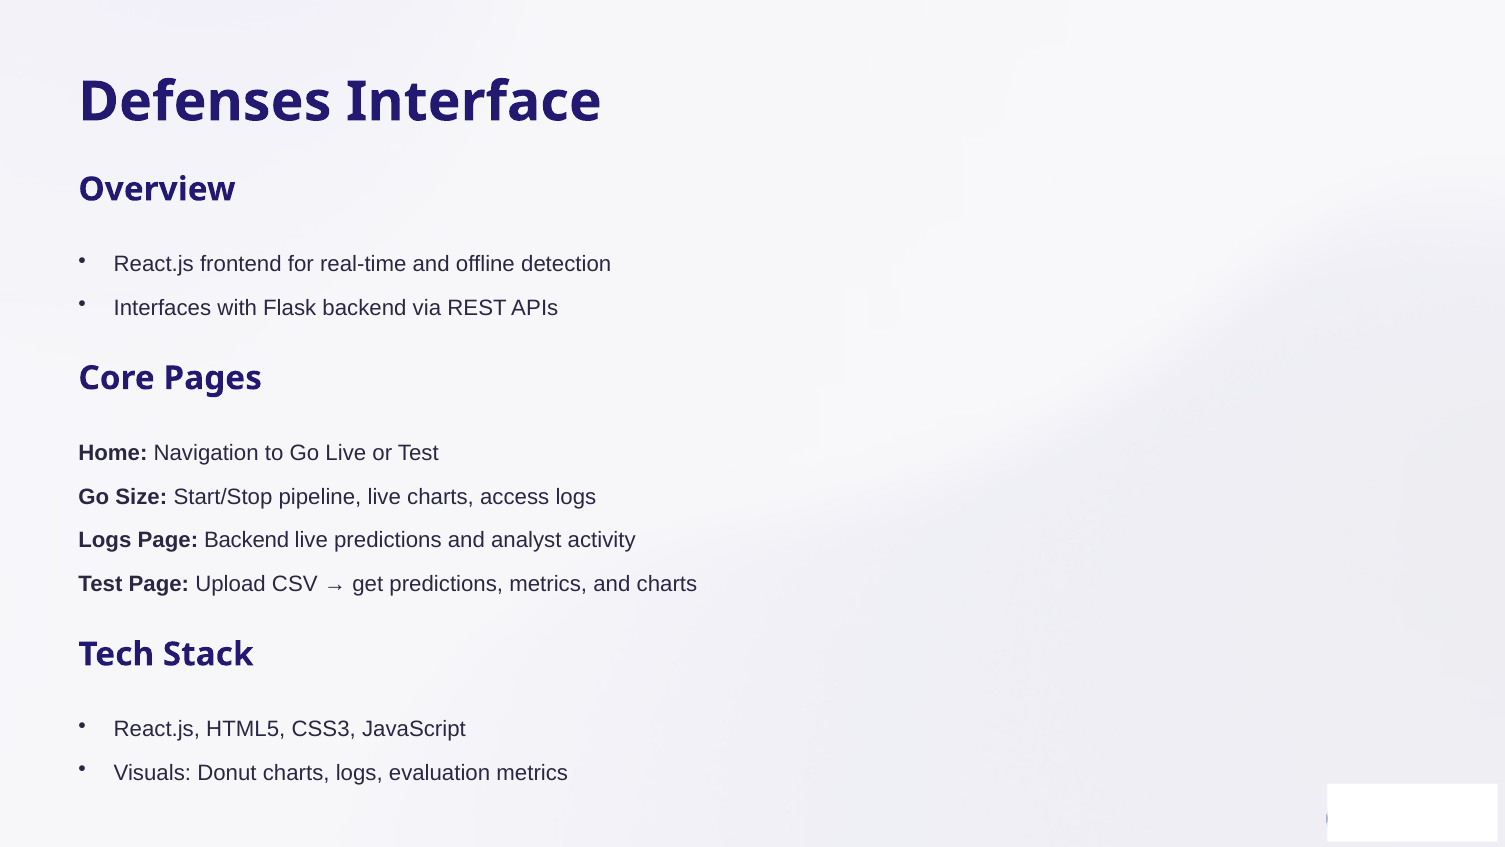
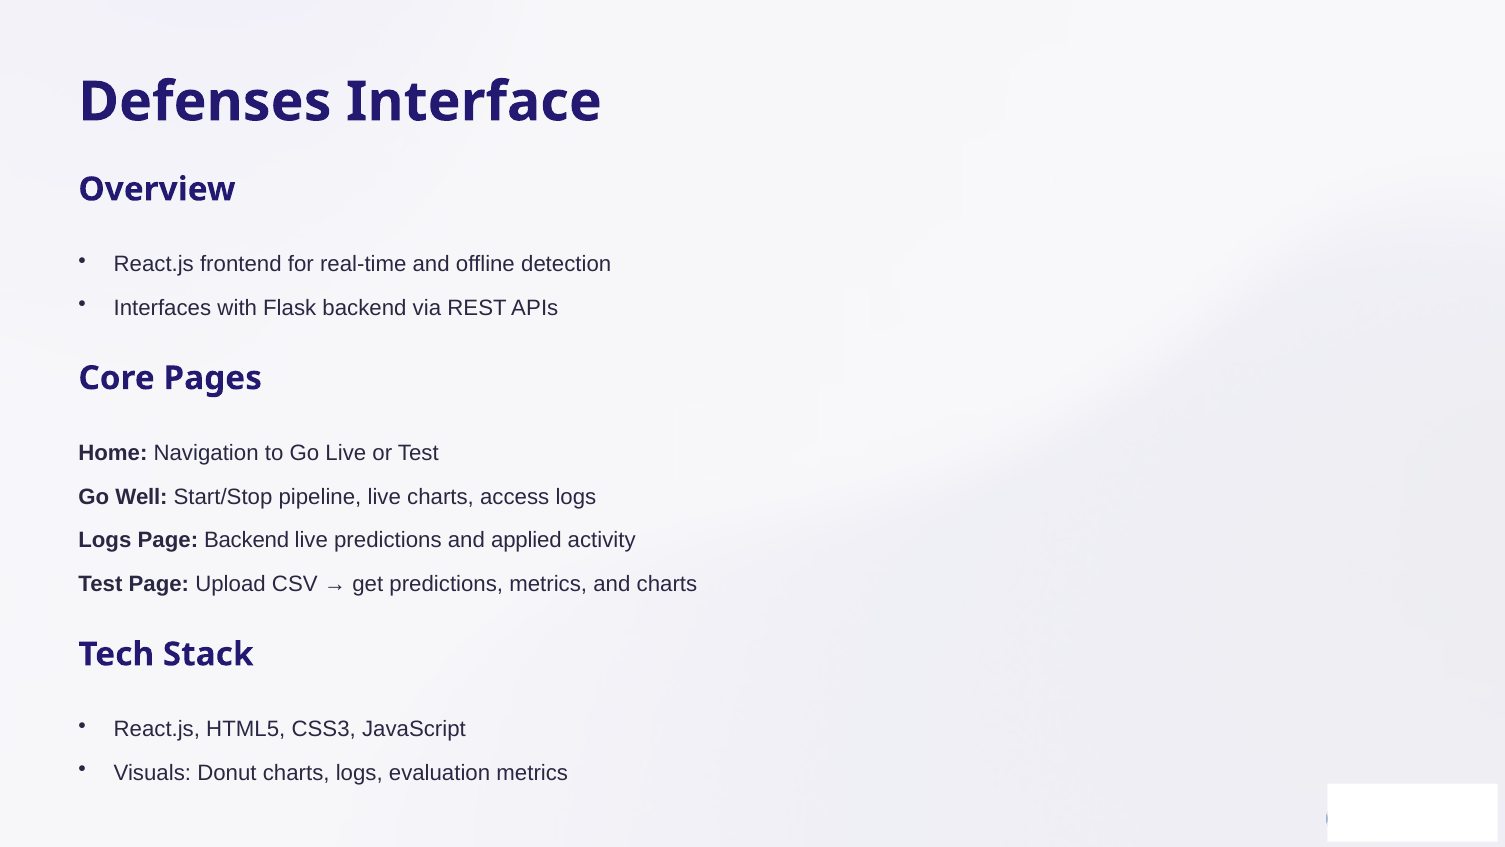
Size: Size -> Well (141, 497)
analyst: analyst -> applied (526, 540)
